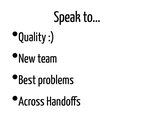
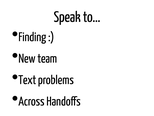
Quality: Quality -> Finding (32, 37)
Best: Best -> Text (27, 80)
